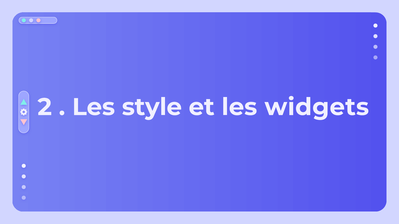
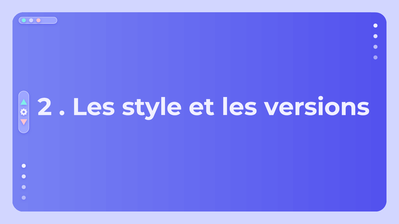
widgets: widgets -> versions (317, 107)
